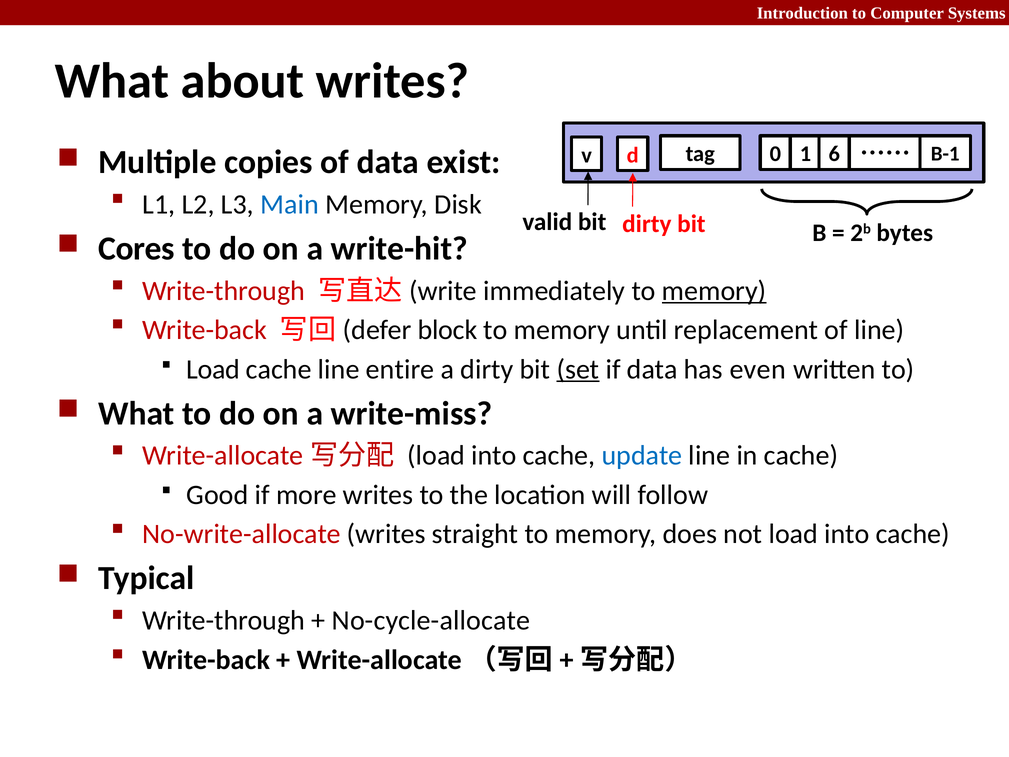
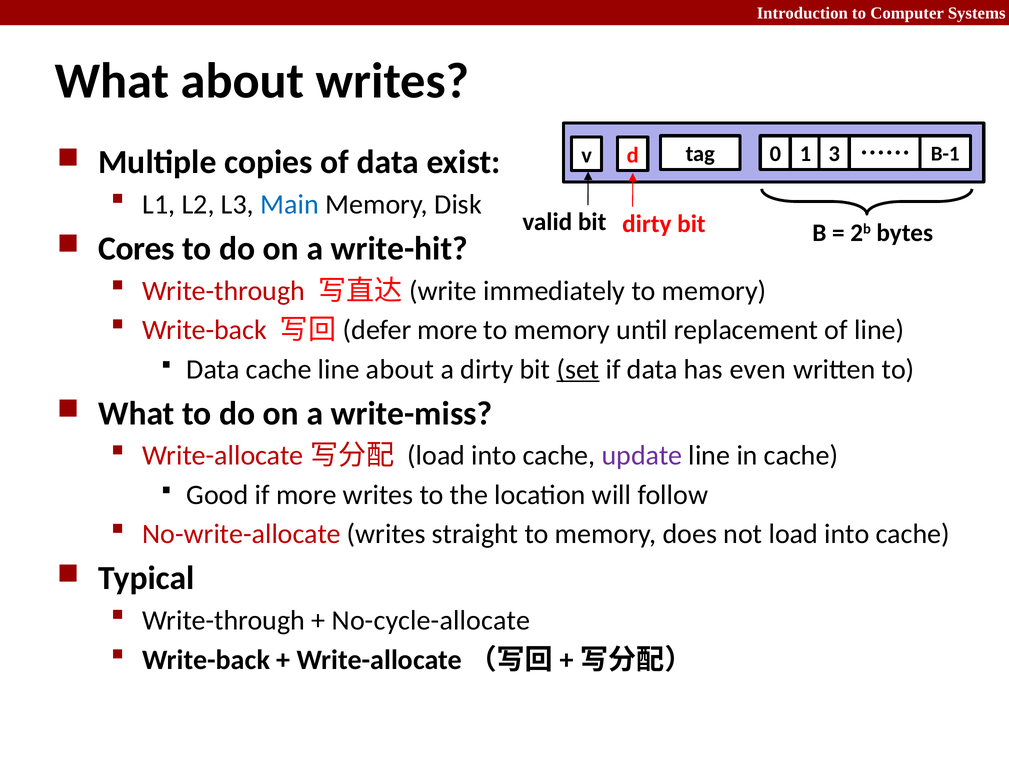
6: 6 -> 3 (834, 154)
memory underline: present -> none (714, 291)
block: block -> more (447, 330)
Load: Load -> Data (213, 369)
line entire: entire -> about (400, 369)
update colour: blue -> purple (642, 455)
